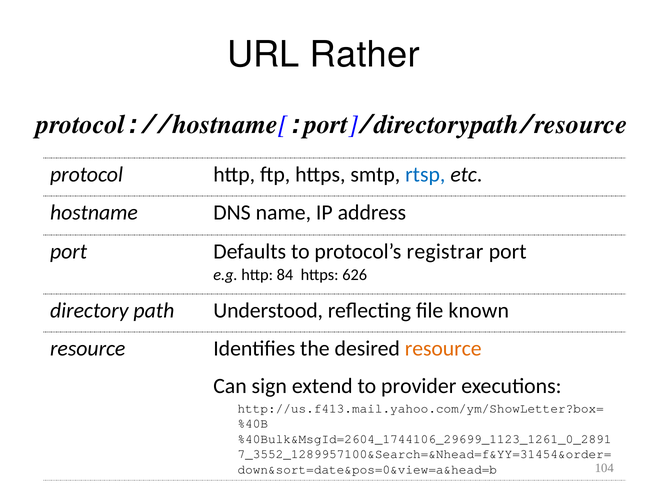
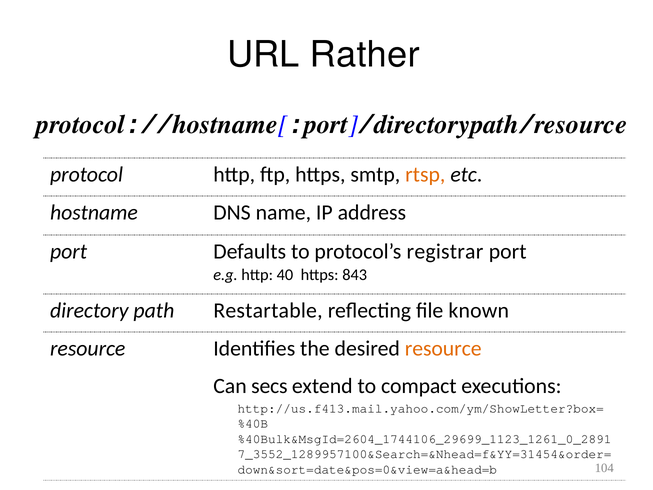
rtsp colour: blue -> orange (425, 175)
84: 84 -> 40 (285, 275)
626: 626 -> 843 (355, 275)
Understood: Understood -> Restartable (268, 311)
sign: sign -> secs (269, 386)
provider: provider -> compact (419, 386)
